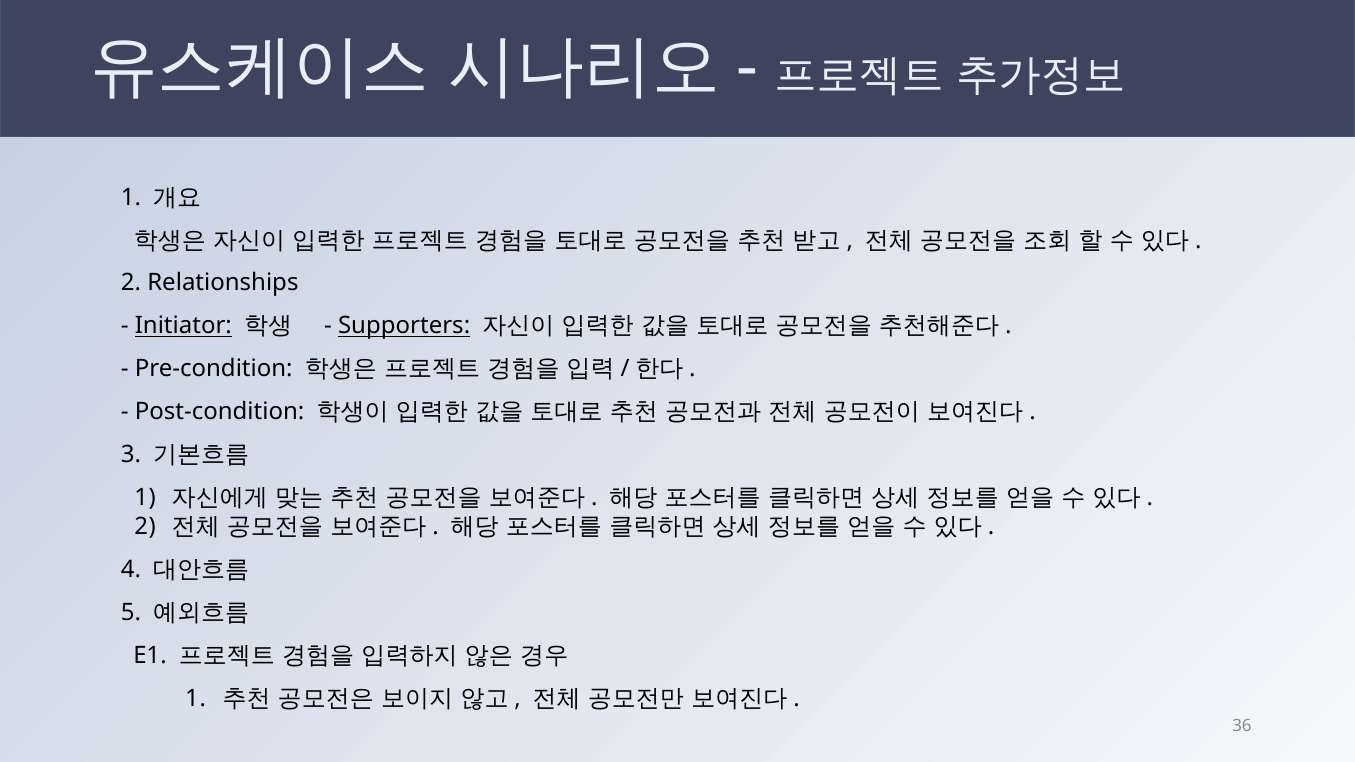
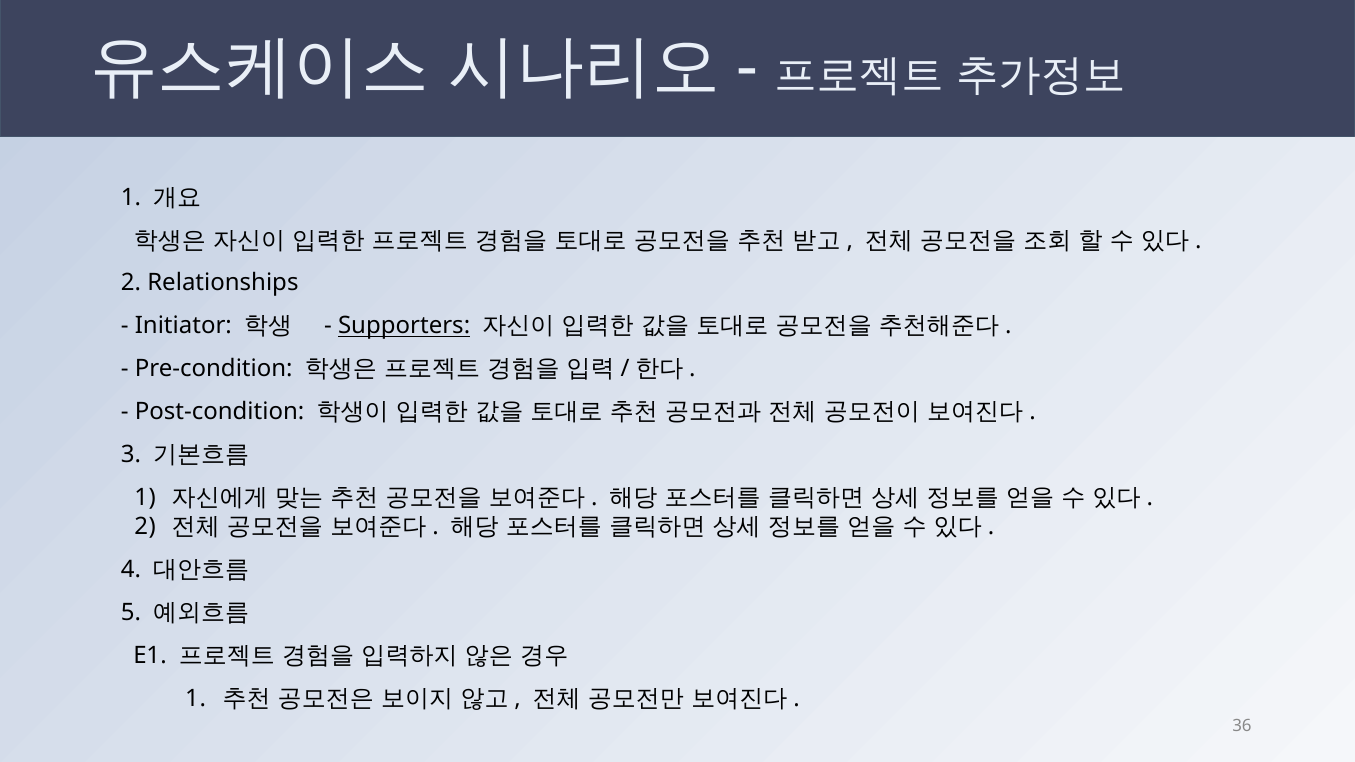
Initiator underline: present -> none (183, 326)
